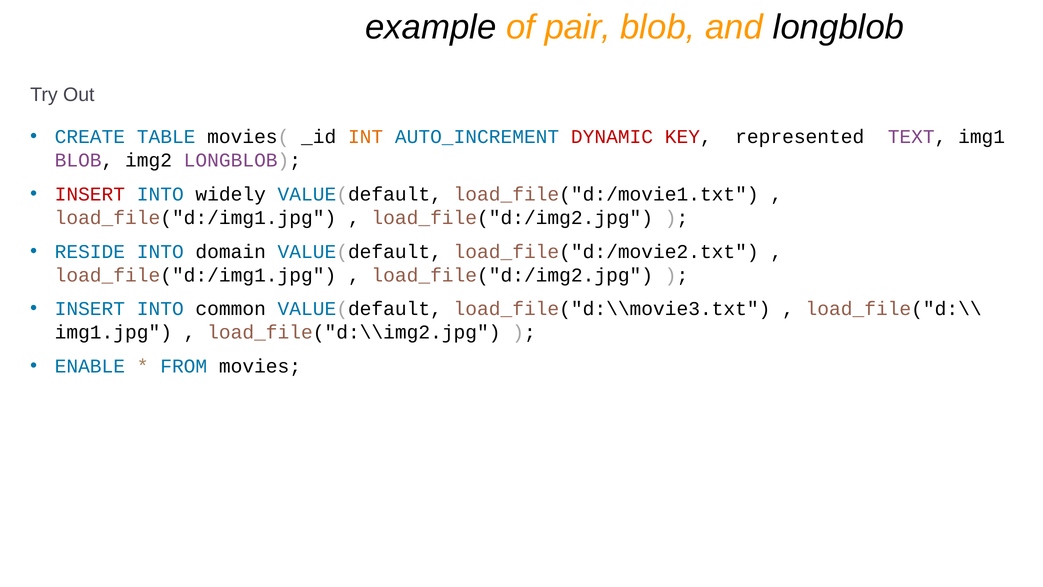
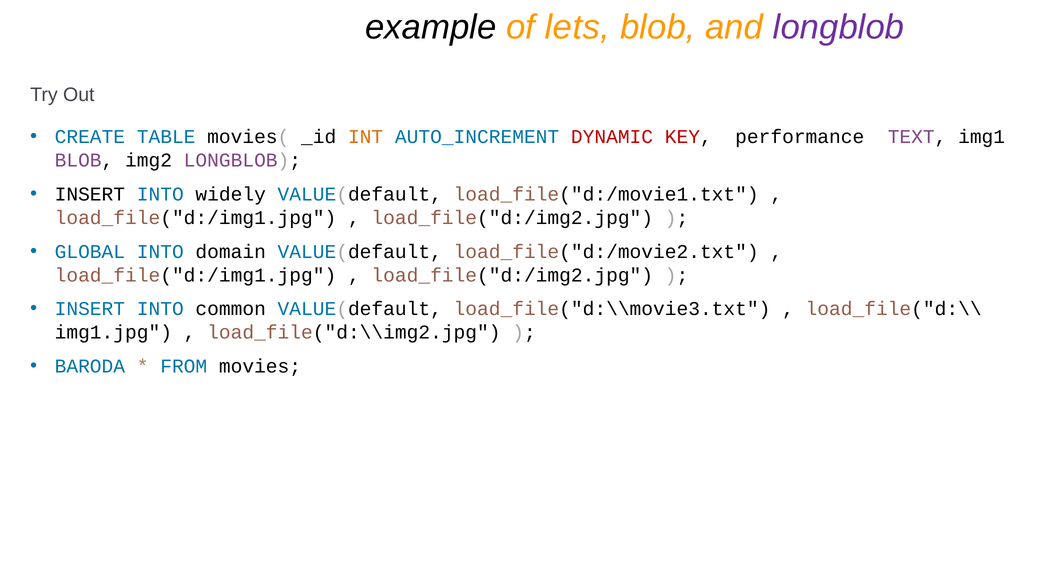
pair: pair -> lets (577, 27)
longblob colour: black -> purple (839, 27)
represented: represented -> performance (800, 137)
INSERT colour: red -> black (90, 194)
RESIDE: RESIDE -> GLOBAL (90, 251)
ENABLE: ENABLE -> BARODA (90, 366)
